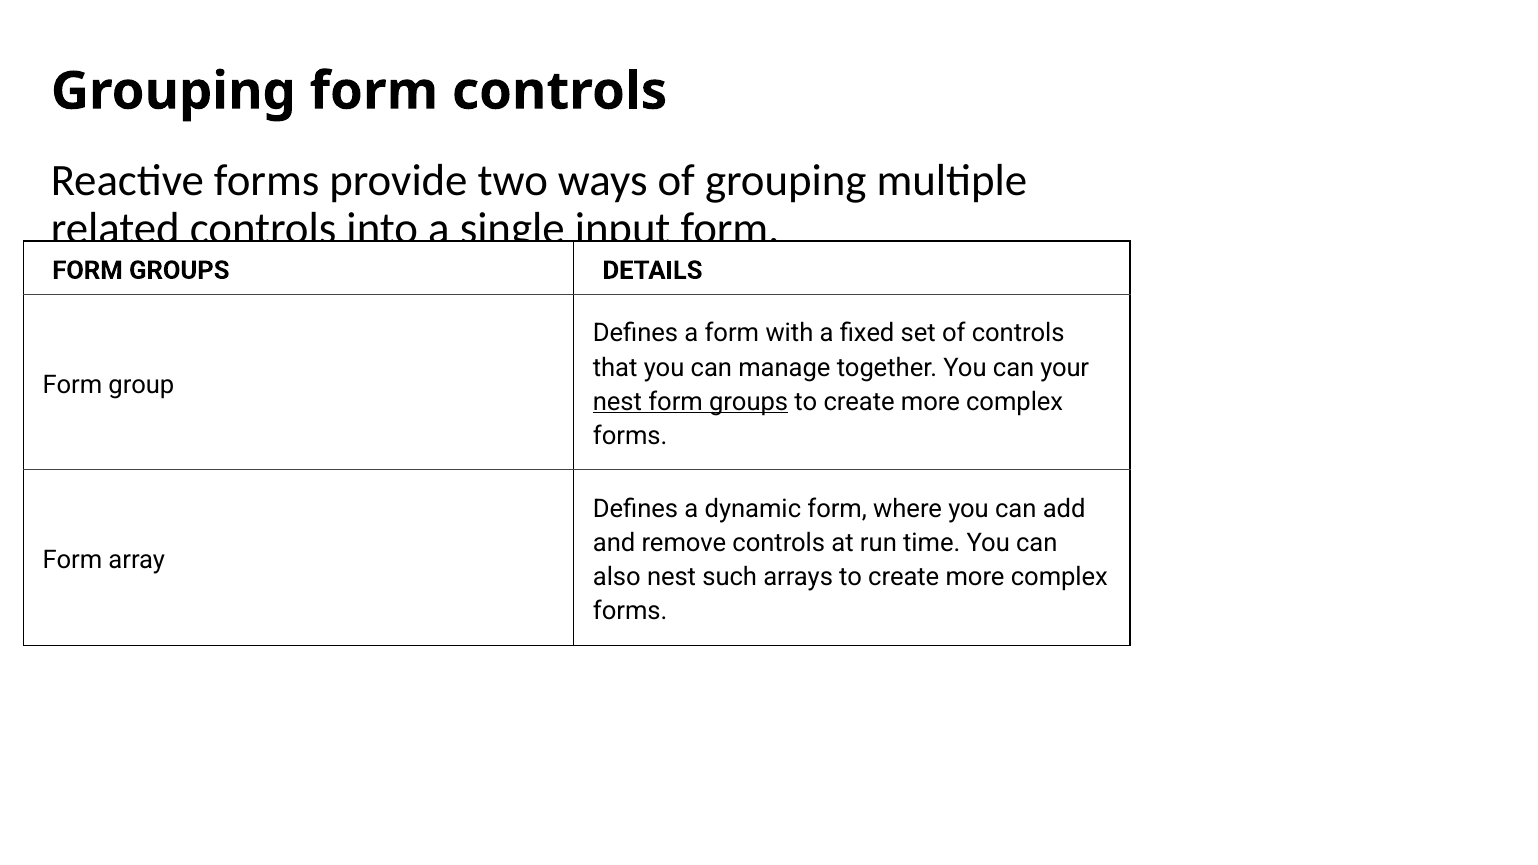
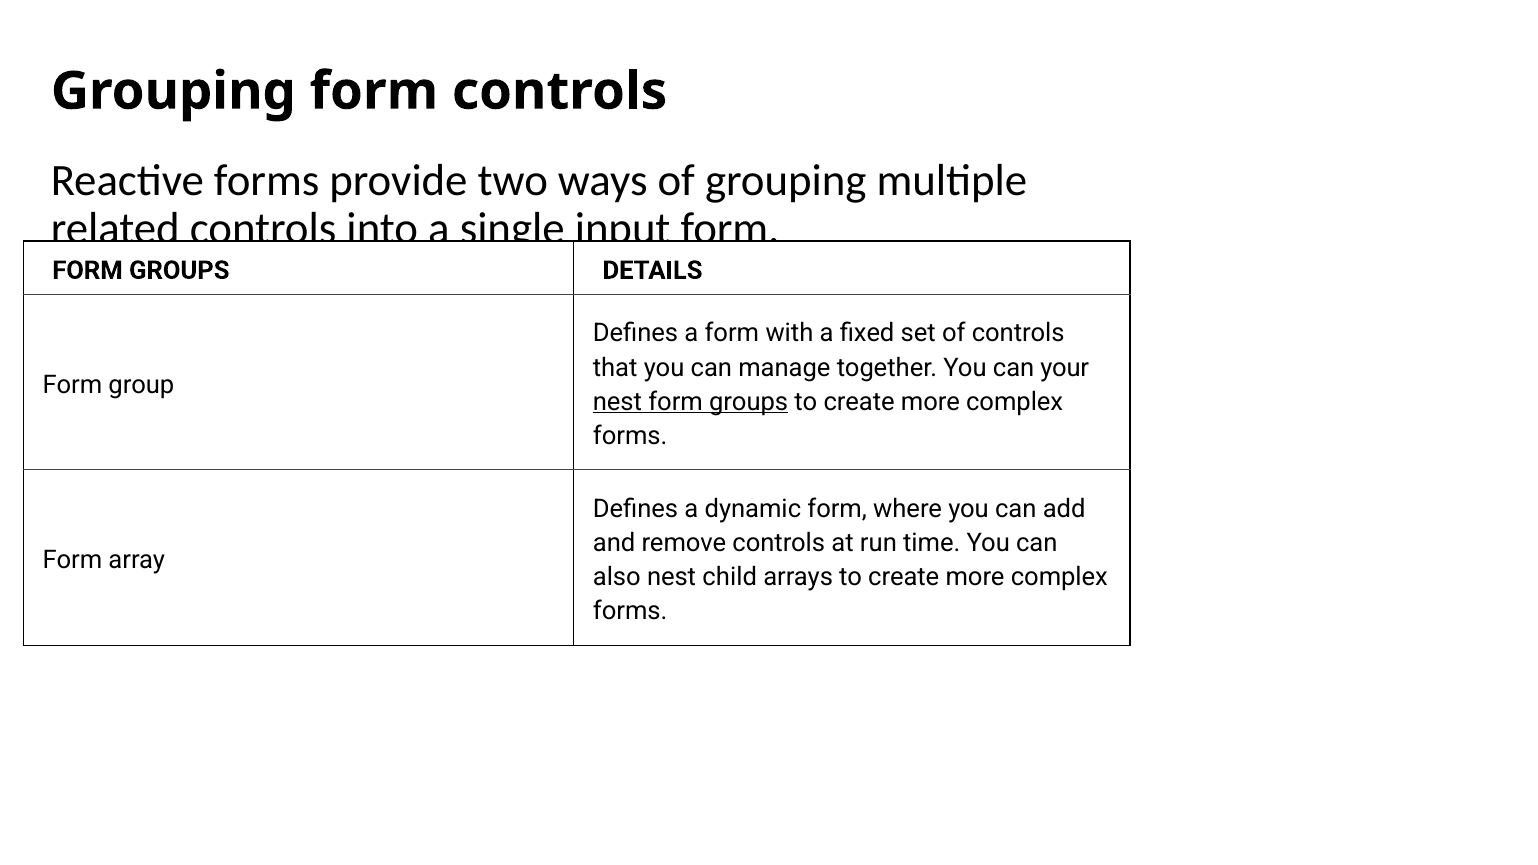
such: such -> child (730, 577)
